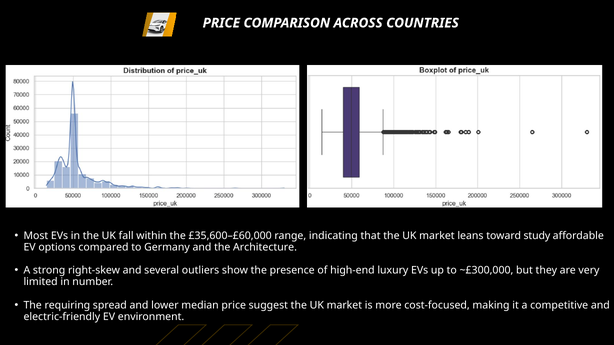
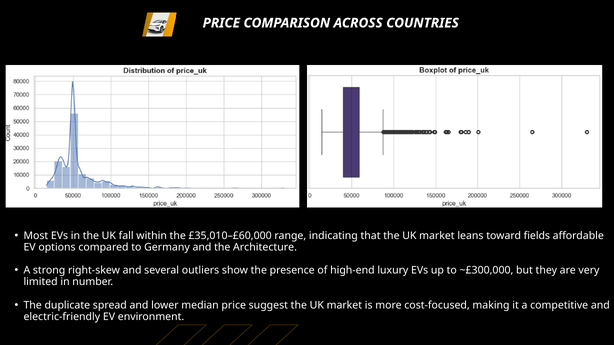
£35,600–£60,000: £35,600–£60,000 -> £35,010–£60,000 (230, 236)
study: study -> fields (537, 236)
requiring: requiring -> duplicate (67, 305)
